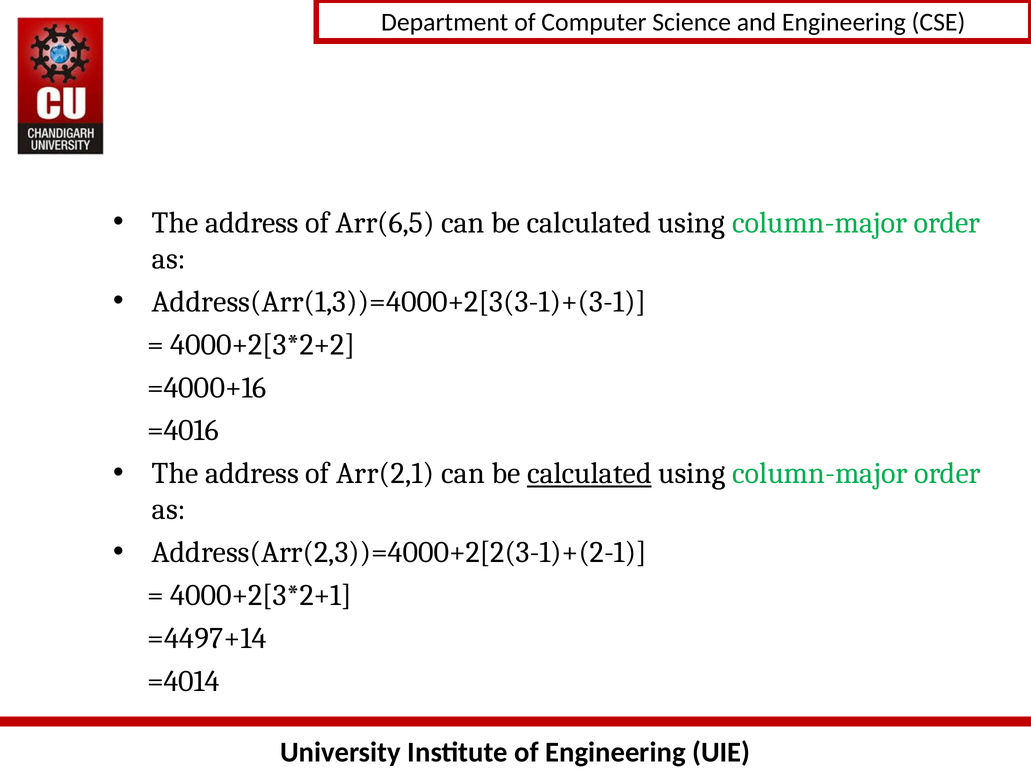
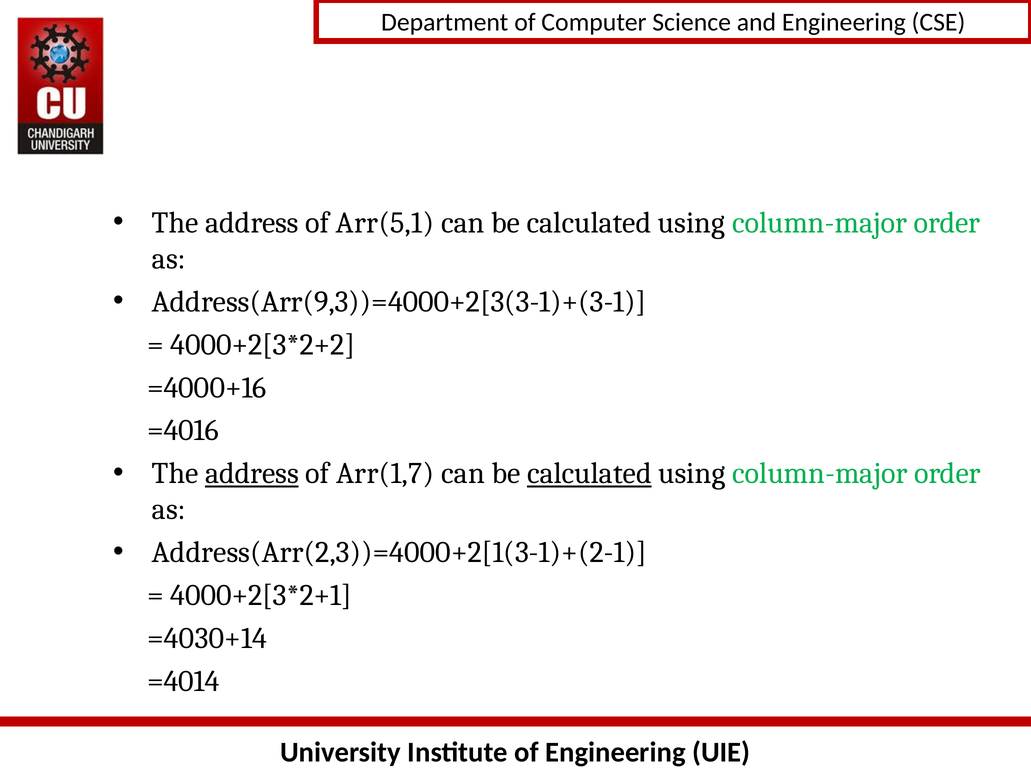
Arr(6,5: Arr(6,5 -> Arr(5,1 (385, 223)
Address(Arr(1,3))=4000+2[3(3-1)+(3-1: Address(Arr(1,3))=4000+2[3(3-1)+(3-1 -> Address(Arr(9,3))=4000+2[3(3-1)+(3-1 (399, 302)
address underline: none -> present (252, 474)
Arr(2,1: Arr(2,1 -> Arr(1,7 (385, 474)
Address(Arr(2,3))=4000+2[2(3-1)+(2-1: Address(Arr(2,3))=4000+2[2(3-1)+(2-1 -> Address(Arr(2,3))=4000+2[1(3-1)+(2-1 (399, 553)
=4497+14: =4497+14 -> =4030+14 (207, 639)
